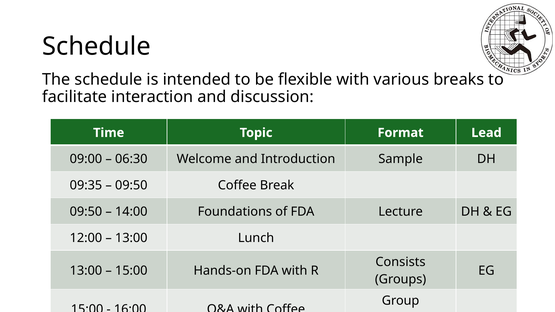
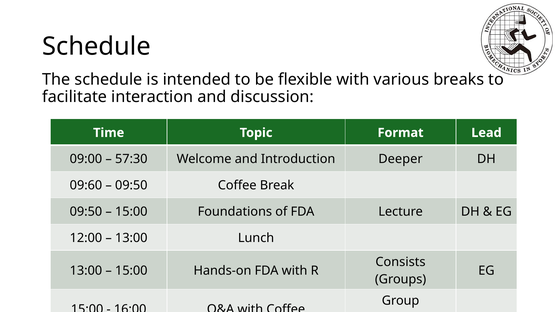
06:30: 06:30 -> 57:30 (131, 159)
Sample: Sample -> Deeper (401, 159)
09:35: 09:35 -> 09:60 (86, 185)
14:00: 14:00 -> 15:00 (131, 212)
